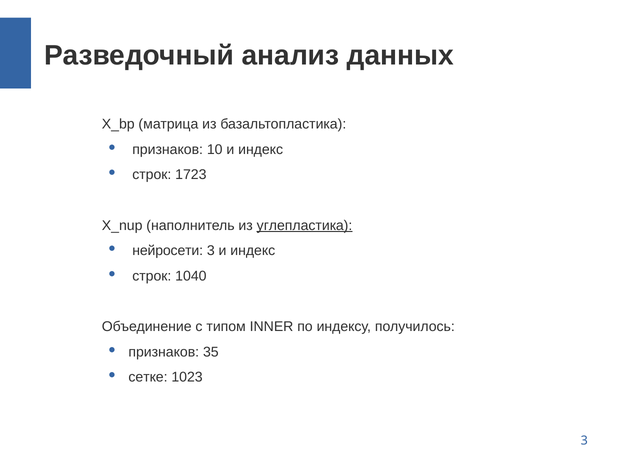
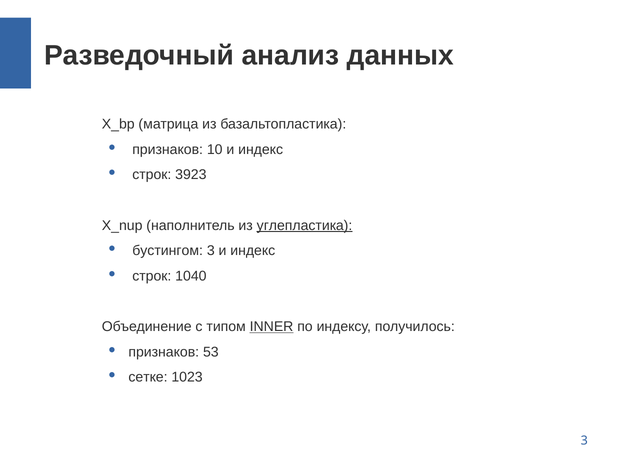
1723: 1723 -> 3923 (191, 175)
нейросети: нейросети -> бустингом (168, 251)
INNER underline: none -> present (272, 327)
35: 35 -> 53 (211, 352)
